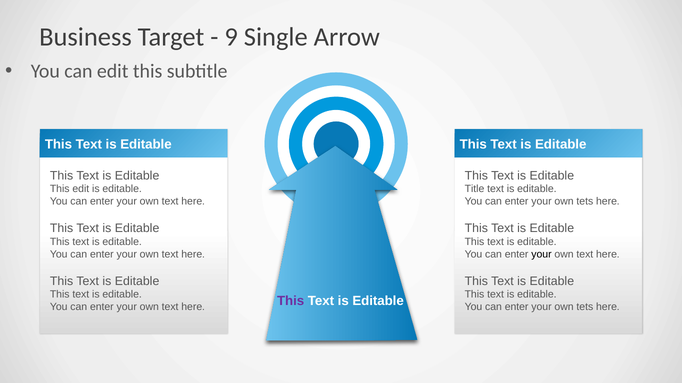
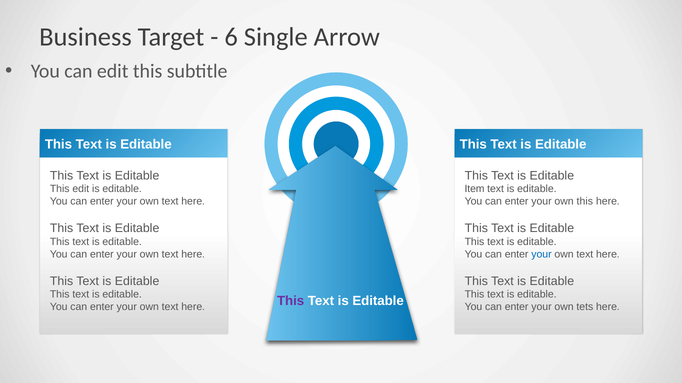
9: 9 -> 6 (231, 37)
Title: Title -> Item (475, 189)
tets: tets -> this (585, 202)
your colour: black -> blue (542, 255)
